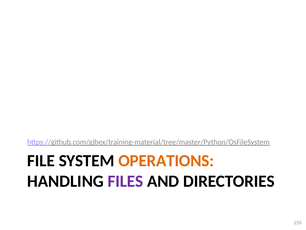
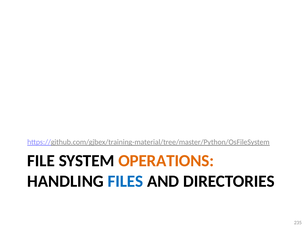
FILES colour: purple -> blue (125, 181)
